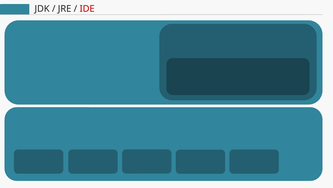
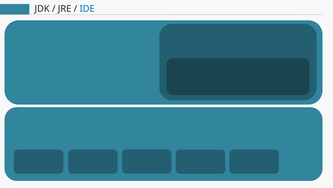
IDE colour: red -> blue (87, 9)
